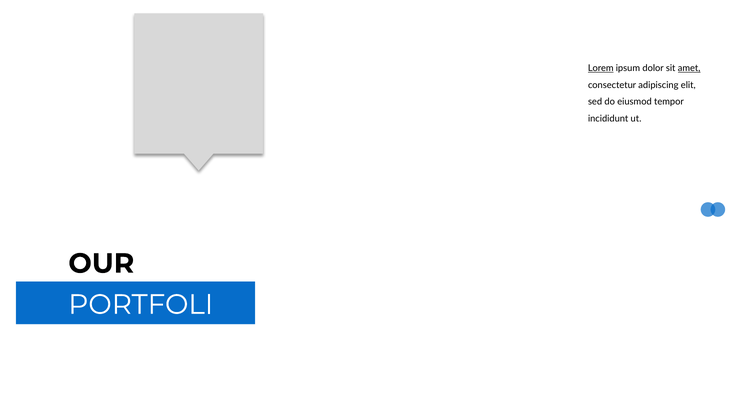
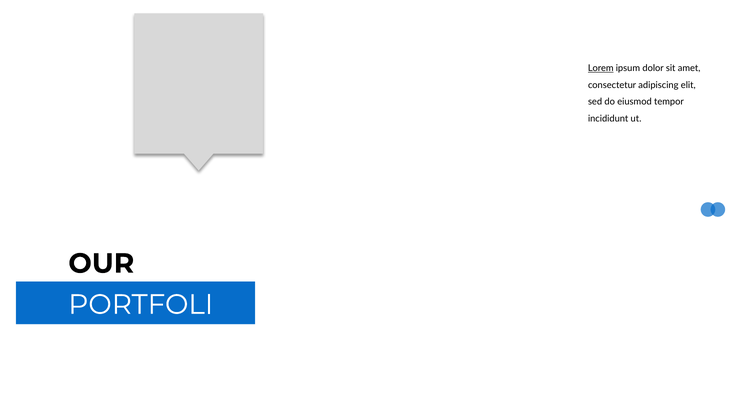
amet underline: present -> none (689, 68)
